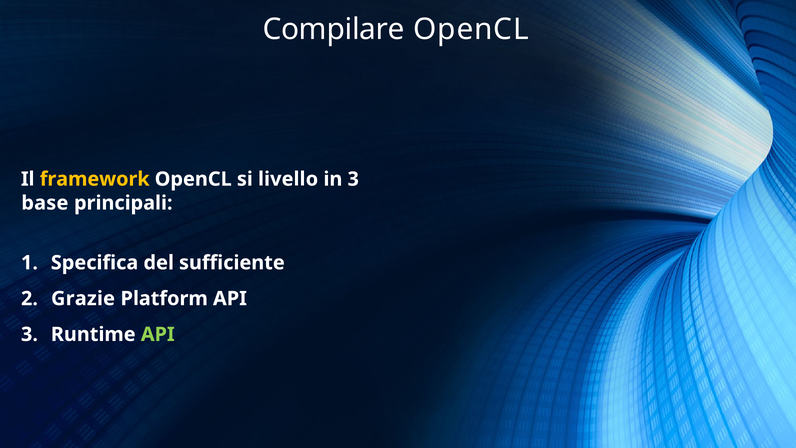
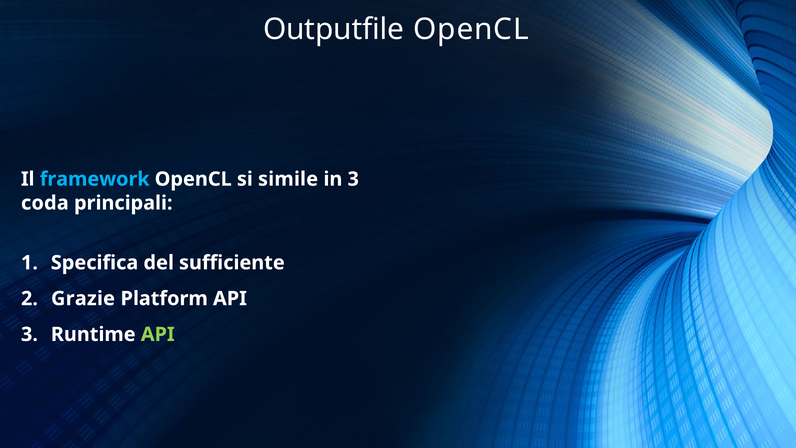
Compilare: Compilare -> Outputfile (334, 29)
framework colour: yellow -> light blue (95, 179)
livello: livello -> simile (288, 179)
base: base -> coda (45, 203)
